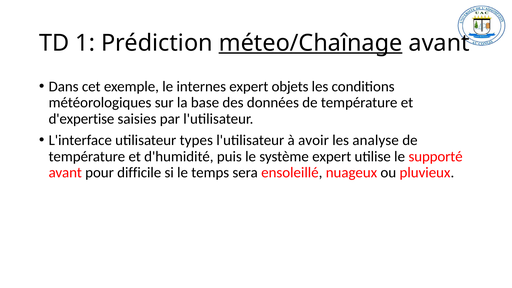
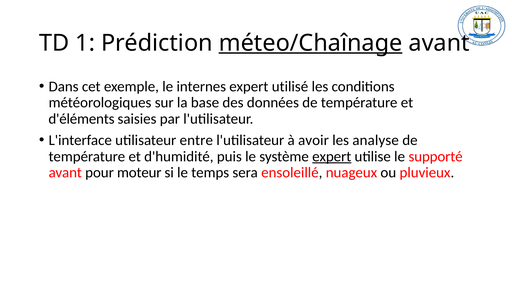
objets: objets -> utilisé (290, 87)
d'expertise: d'expertise -> d'éléments (81, 119)
types: types -> entre (196, 140)
expert underline: none -> present (332, 156)
difficile: difficile -> moteur (139, 173)
